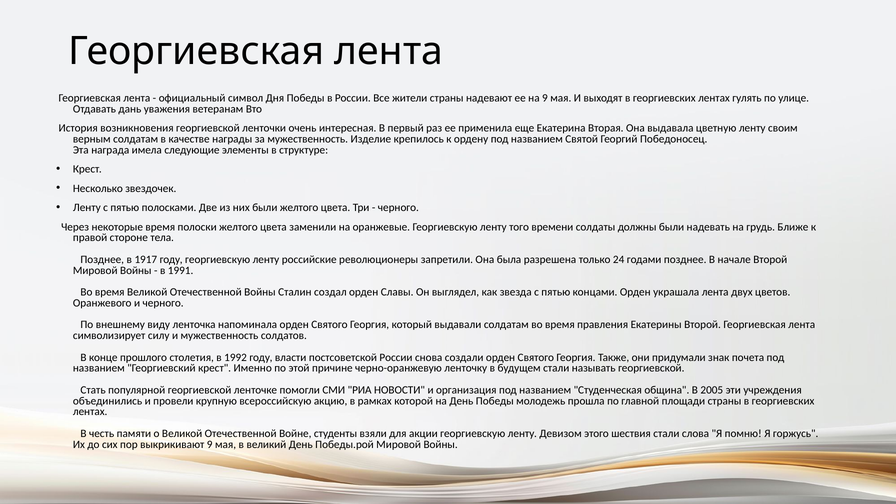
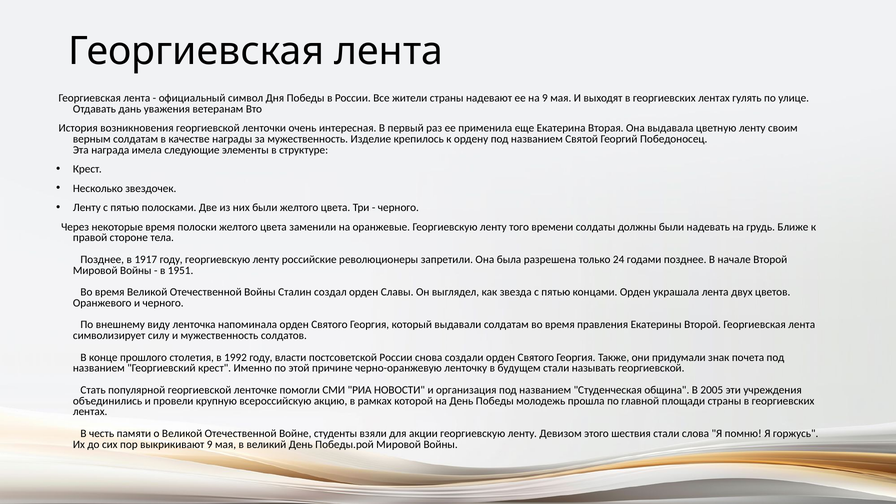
1991: 1991 -> 1951 (181, 270)
